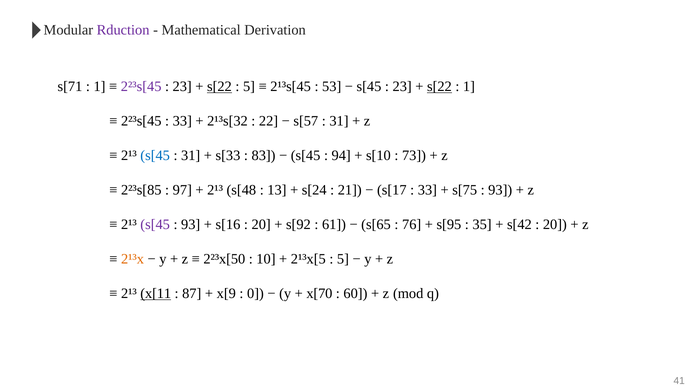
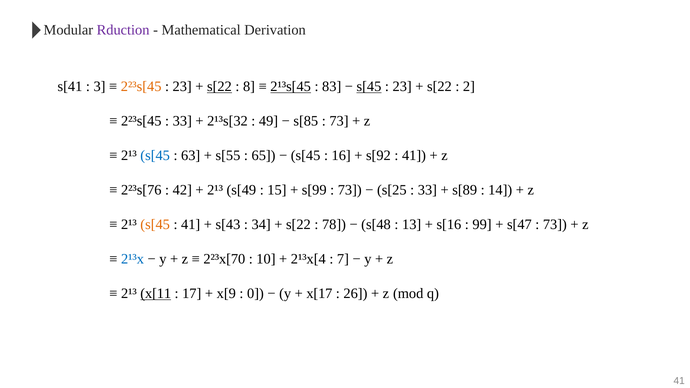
s[71: s[71 -> s[41 (70, 87)
1: 1 -> 3 (100, 87)
2²³s[45 colour: purple -> orange (141, 87)
5: 5 -> 8 (249, 87)
2¹³s[45 underline: none -> present (291, 87)
53: 53 -> 83 (332, 87)
s[45 underline: none -> present (369, 87)
s[22 underline: present -> none (439, 87)
1: 1 -> 2 (469, 87)
22: 22 -> 49 (269, 121)
s[57: s[57 -> s[85 (306, 121)
31: 31 -> 73 (339, 121)
31: 31 -> 63 (191, 156)
s[33: s[33 -> s[55 (228, 156)
83: 83 -> 65 (264, 156)
94: 94 -> 16 (341, 156)
s[10: s[10 -> s[92 (378, 156)
73: 73 -> 41 (414, 156)
2²³s[85: 2²³s[85 -> 2²³s[76 (141, 190)
97: 97 -> 42 (182, 190)
s[48: s[48 -> s[49 (241, 190)
13: 13 -> 15 (277, 190)
s[24: s[24 -> s[99 (314, 190)
21: 21 -> 73 (350, 190)
s[17: s[17 -> s[25 (392, 190)
s[75: s[75 -> s[89 (465, 190)
93: 93 -> 14 (500, 190)
s[45 colour: purple -> orange (155, 225)
93: 93 -> 41 (191, 225)
s[16: s[16 -> s[43 (228, 225)
20: 20 -> 34 (261, 225)
s[92: s[92 -> s[22 (298, 225)
61: 61 -> 78 (334, 225)
s[65: s[65 -> s[48 (376, 225)
76: 76 -> 13 (412, 225)
s[95: s[95 -> s[16 (449, 225)
35: 35 -> 99 (482, 225)
s[42: s[42 -> s[47 (519, 225)
20: 20 -> 73 (555, 225)
2¹³x colour: orange -> blue (132, 259)
2²³x[50: 2²³x[50 -> 2²³x[70 (224, 259)
2¹³x[5: 2¹³x[5 -> 2¹³x[4 (308, 259)
5: 5 -> 7 (343, 259)
87: 87 -> 17 (192, 294)
x[70: x[70 -> x[17 (319, 294)
60: 60 -> 26 (355, 294)
